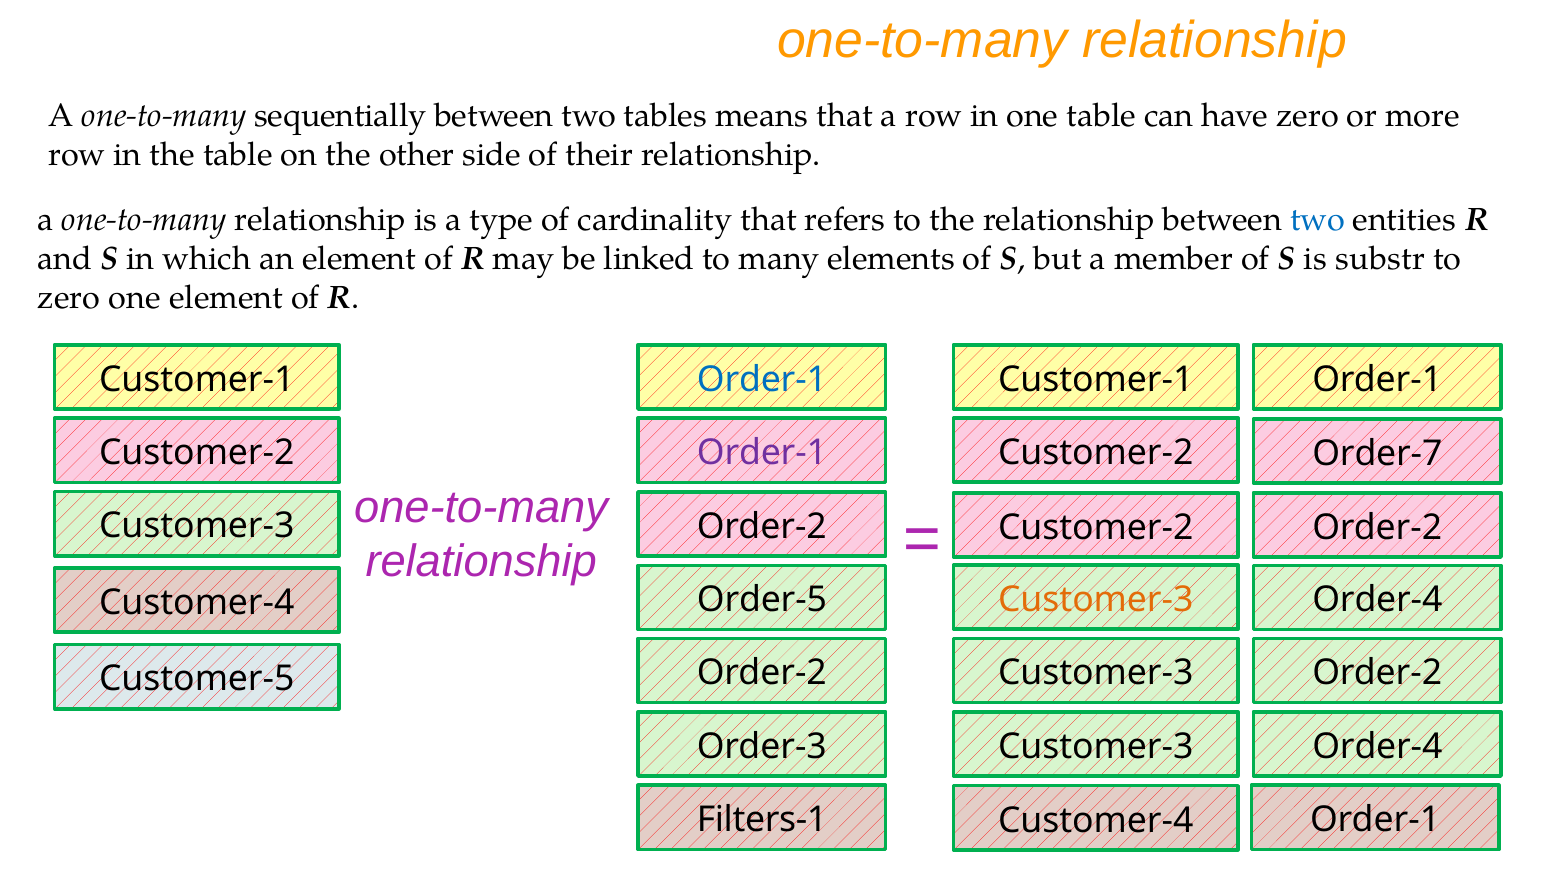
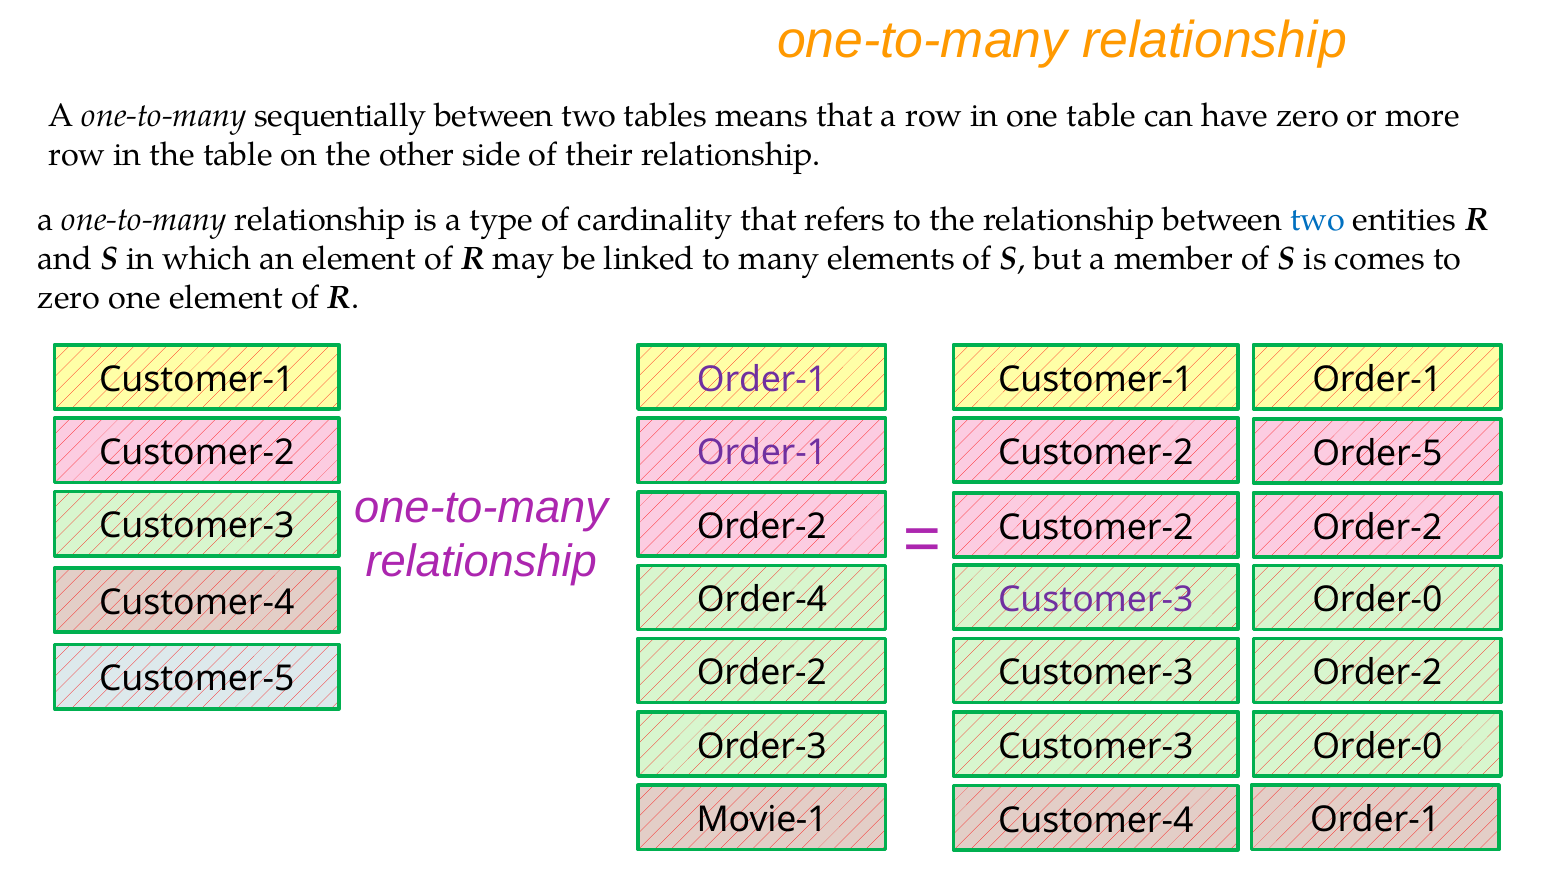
substr: substr -> comes (1380, 258)
Order-1 colour: blue -> purple (762, 379)
Order-7: Order-7 -> Order-5 (1377, 453)
Customer-3 colour: orange -> purple (1096, 599)
Order-5: Order-5 -> Order-4 (762, 600)
Order-4: Order-4 -> Order-0 (1377, 600)
Order-4: Order-4 -> Order-0 (1377, 746)
Filters-1: Filters-1 -> Movie-1 (762, 819)
